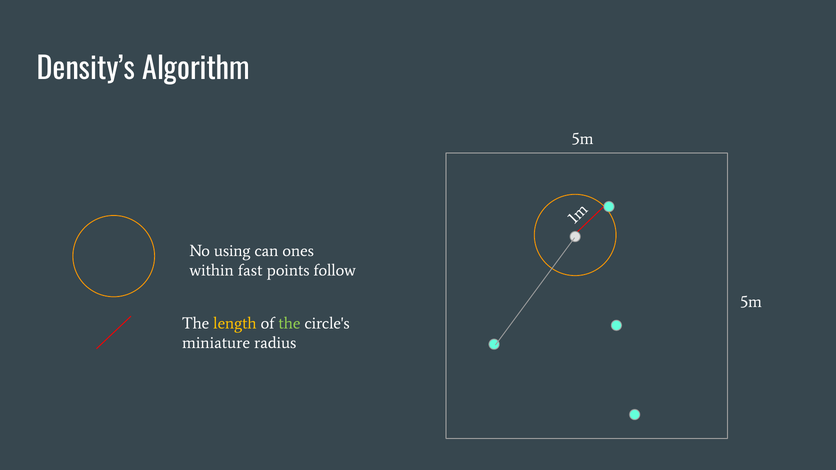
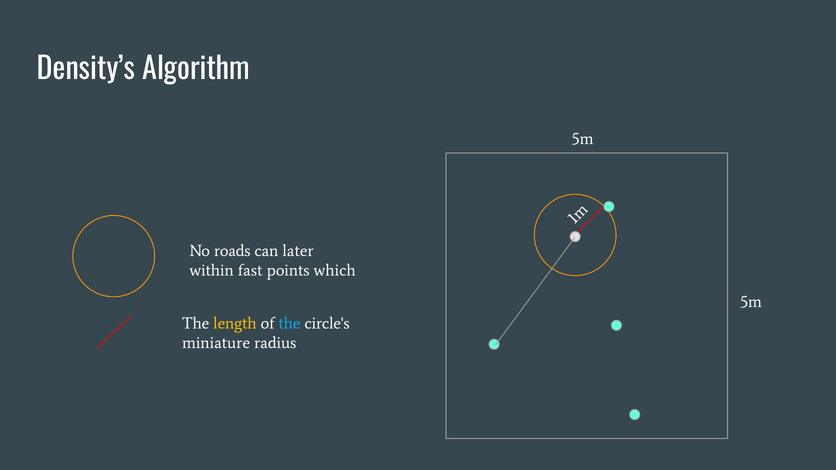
using: using -> roads (232, 251)
ones: ones -> later (298, 251)
follow: follow -> which (335, 270)
the colour: light green -> light blue (289, 324)
